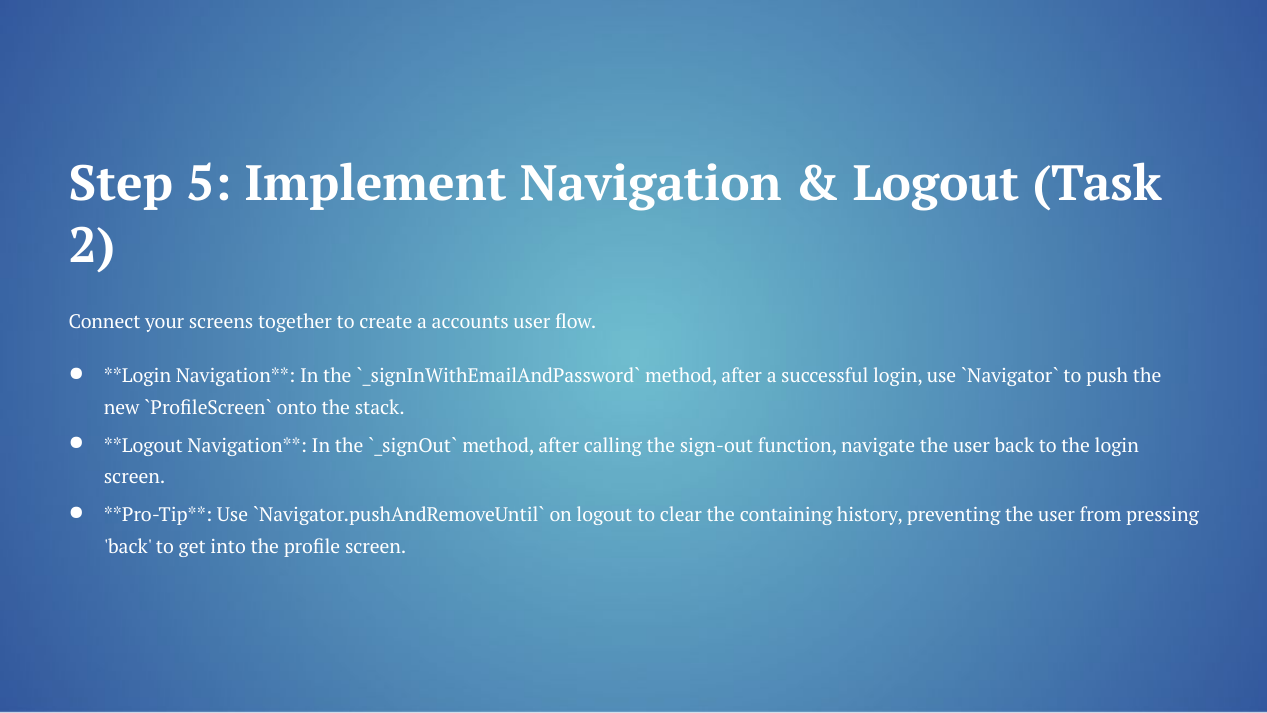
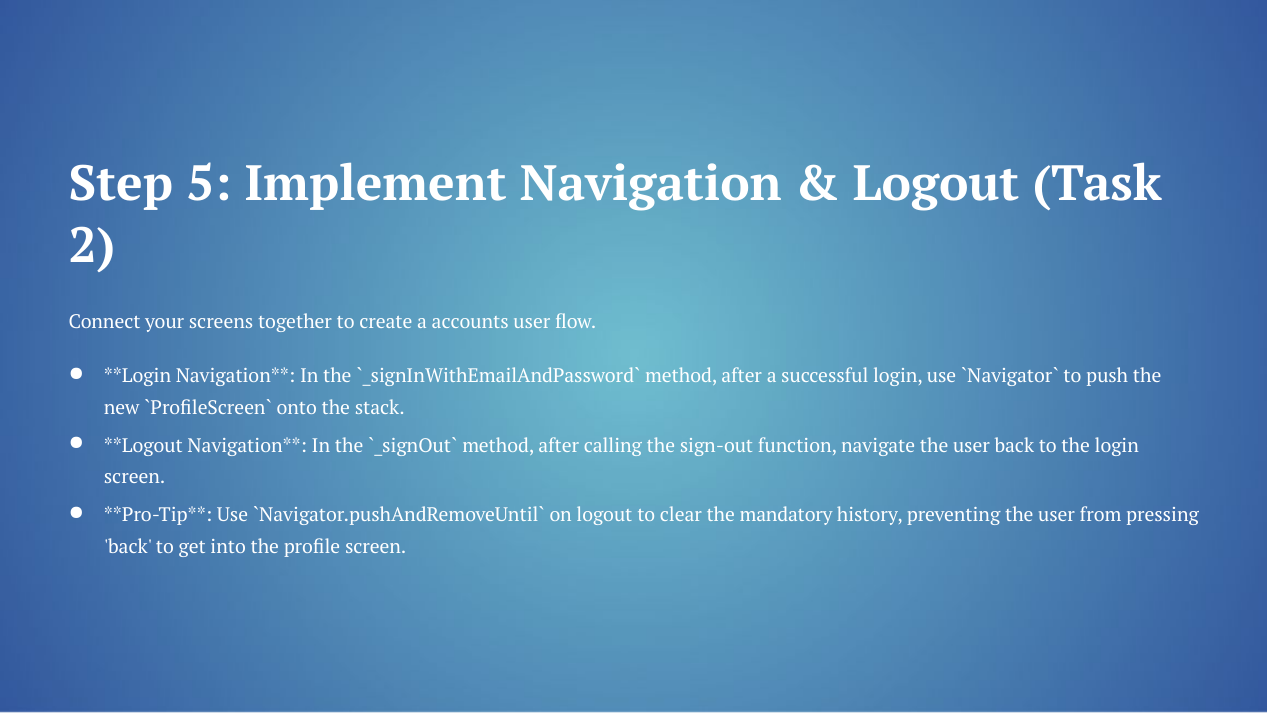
containing: containing -> mandatory (786, 515)
